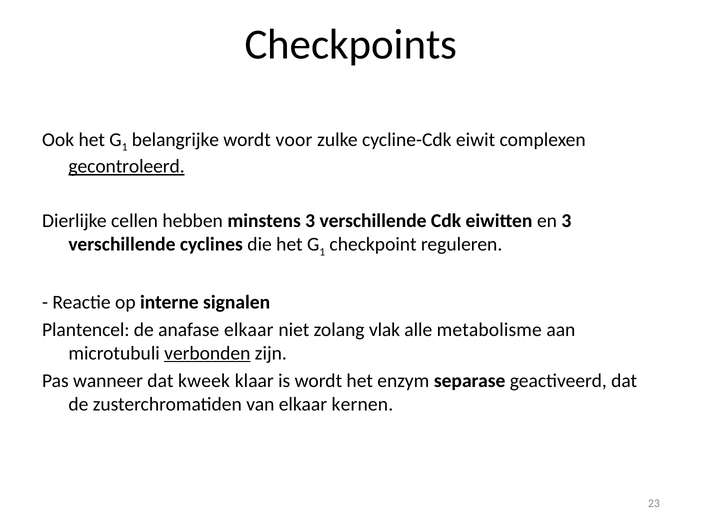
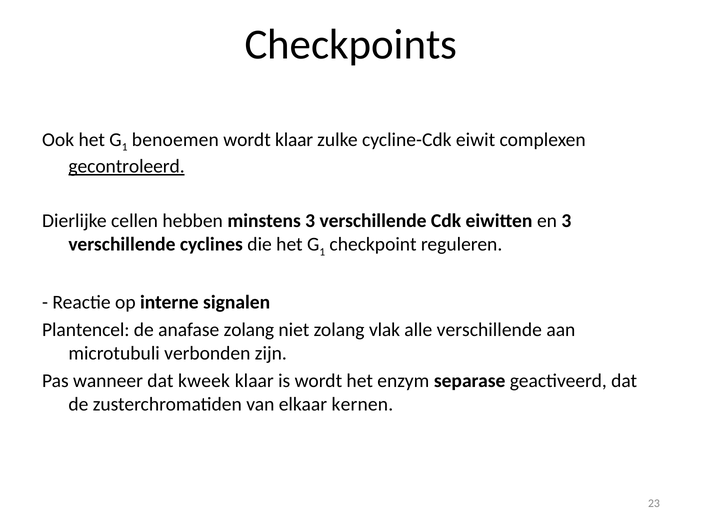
belangrijke: belangrijke -> benoemen (175, 139)
wordt voor: voor -> klaar (294, 139)
anafase elkaar: elkaar -> zolang (249, 329)
alle metabolisme: metabolisme -> verschillende (489, 329)
verbonden underline: present -> none (207, 353)
